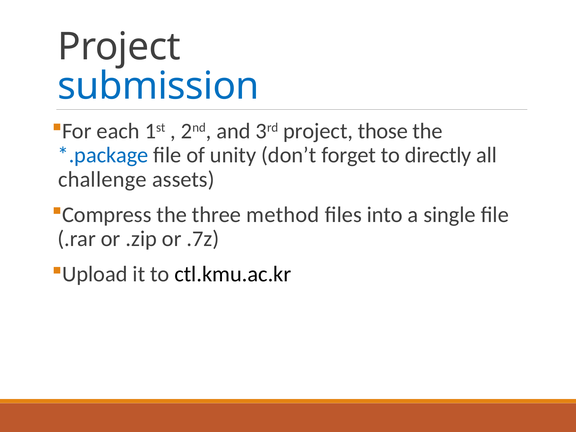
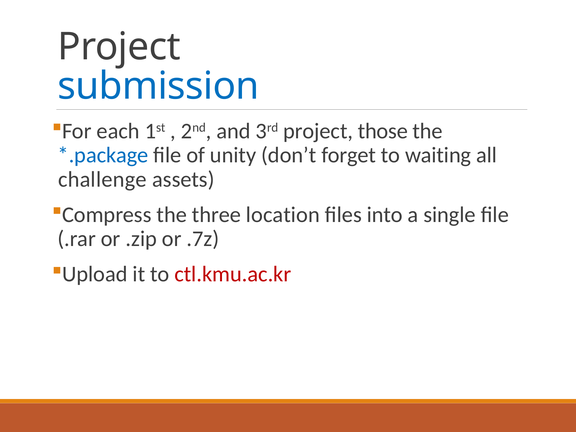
directly: directly -> waiting (438, 155)
method: method -> location (283, 215)
ctl.kmu.ac.kr colour: black -> red (233, 274)
